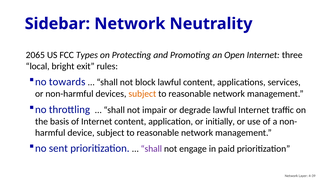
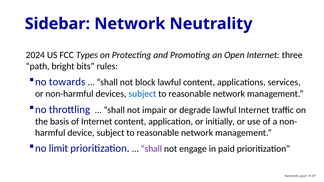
2065: 2065 -> 2024 (35, 55)
local: local -> path (38, 66)
exit: exit -> bits (86, 66)
subject colour: orange -> blue (142, 94)
sent: sent -> limit (58, 149)
